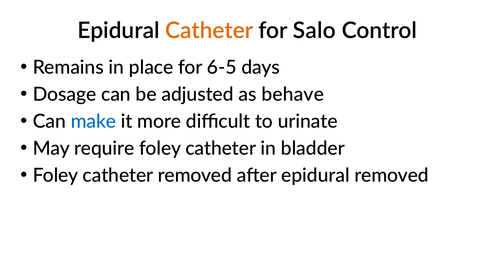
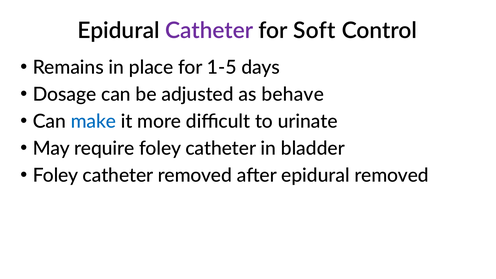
Catheter colour: orange -> purple (209, 31)
Salo: Salo -> Soft (314, 31)
6-5: 6-5 -> 1-5 (222, 68)
